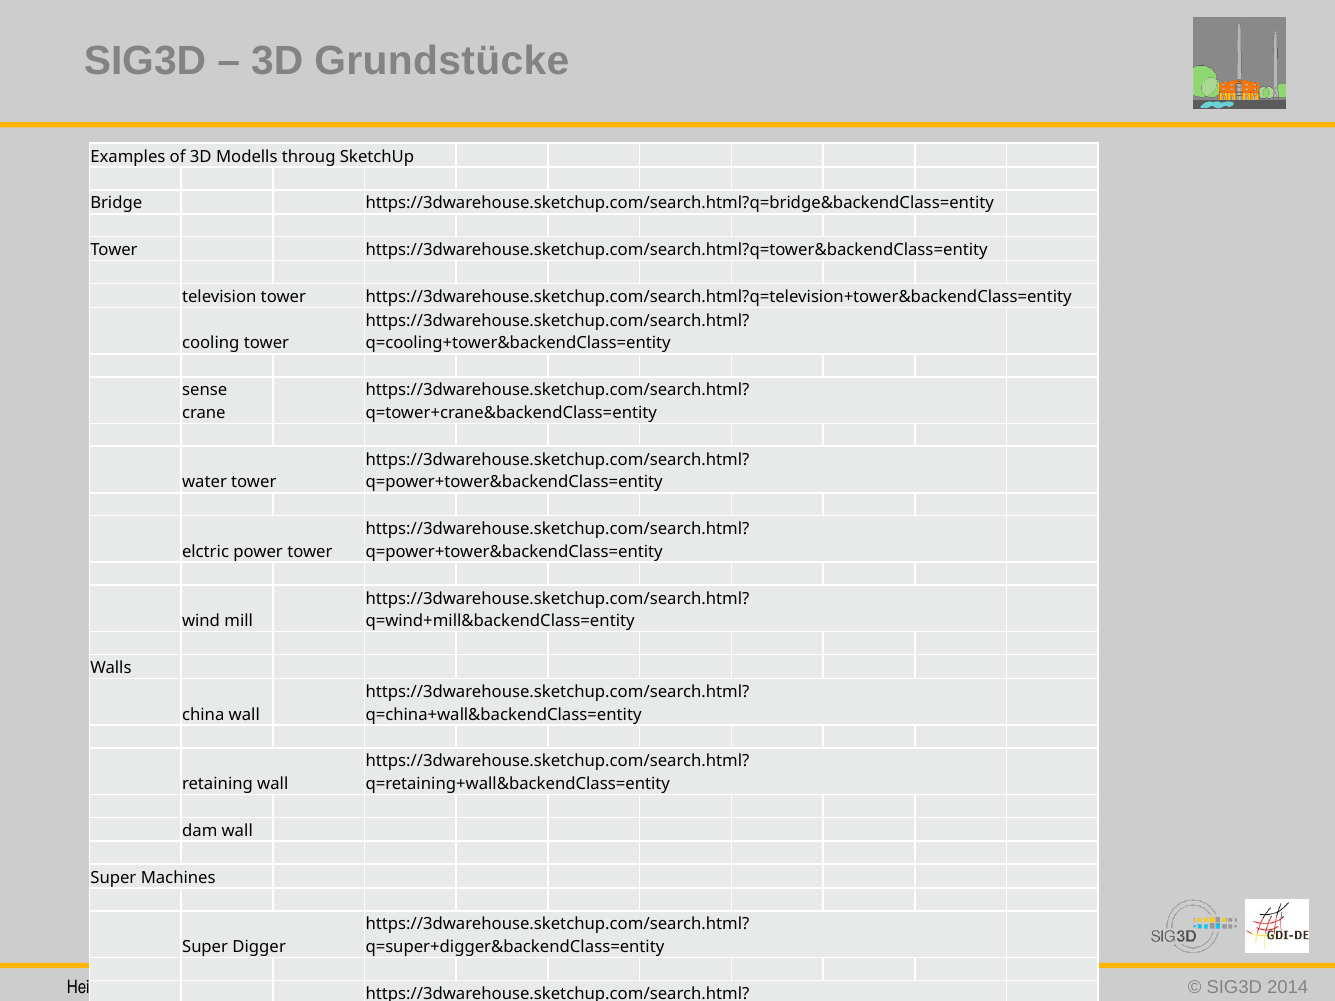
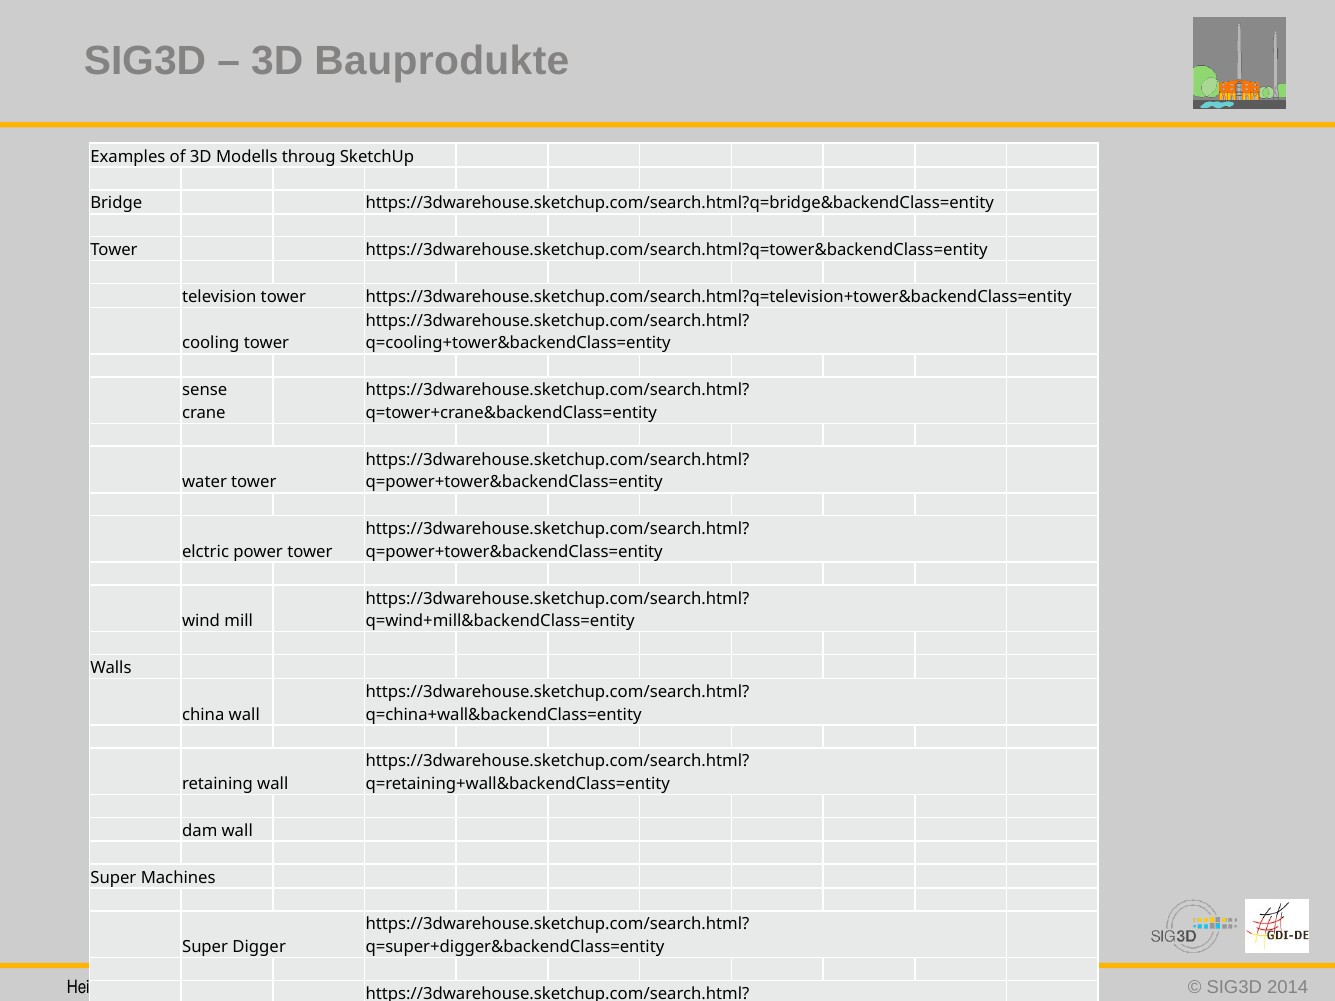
Grundstücke: Grundstücke -> Bauprodukte (442, 61)
